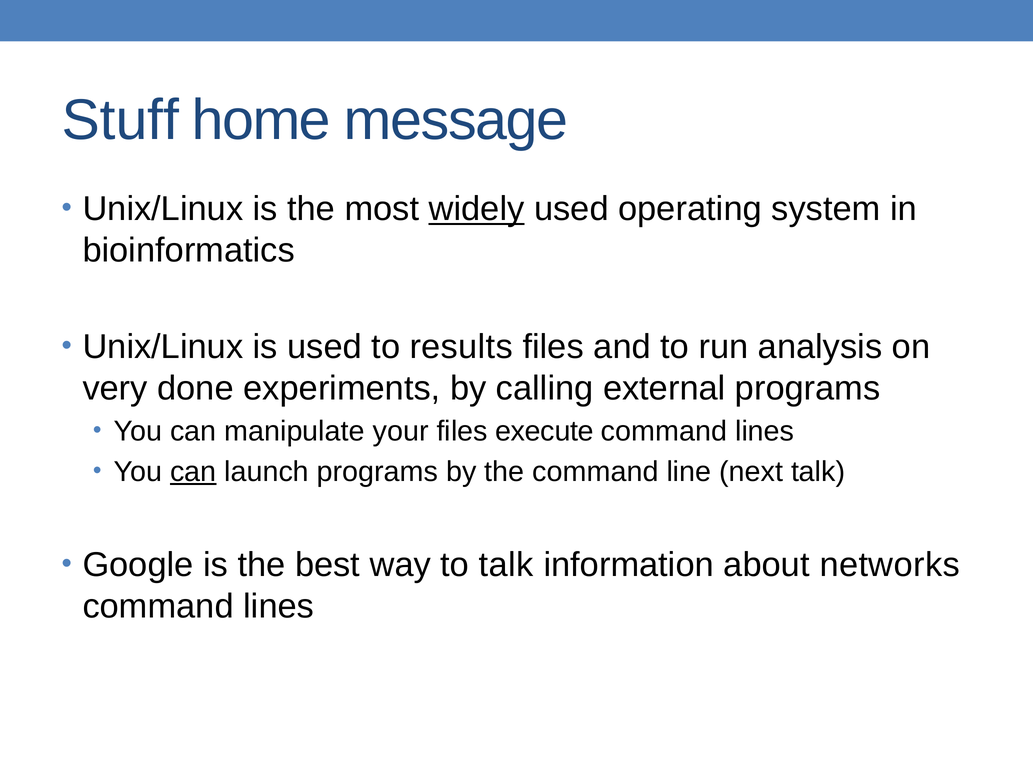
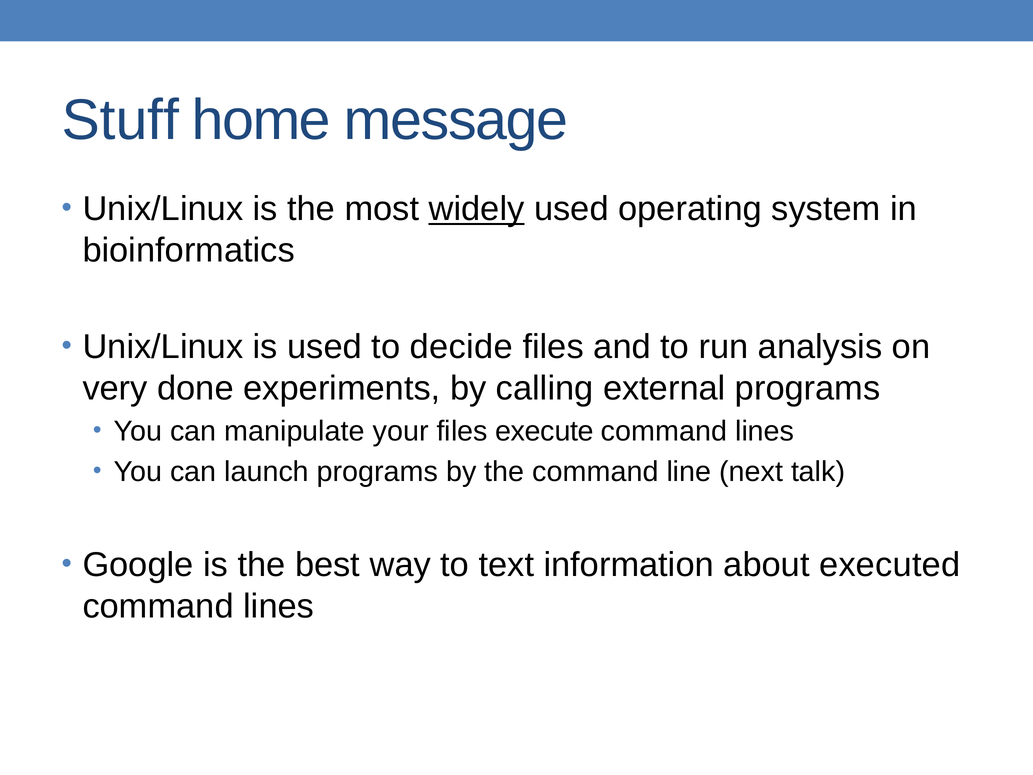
results: results -> decide (461, 347)
can underline: present -> none (193, 472)
to talk: talk -> text (506, 565)
networks: networks -> executed (890, 565)
